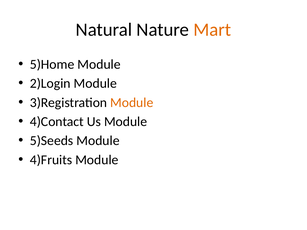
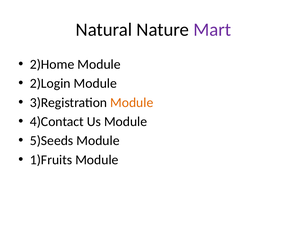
Mart colour: orange -> purple (212, 30)
5)Home: 5)Home -> 2)Home (52, 64)
4)Fruits: 4)Fruits -> 1)Fruits (51, 160)
